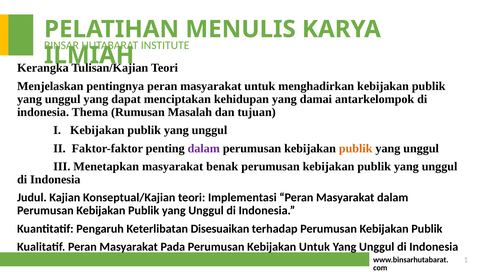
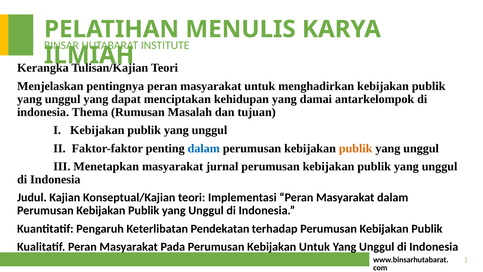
dalam colour: purple -> blue (204, 148)
benak: benak -> jurnal (222, 166)
Disesuaikan: Disesuaikan -> Pendekatan (220, 228)
